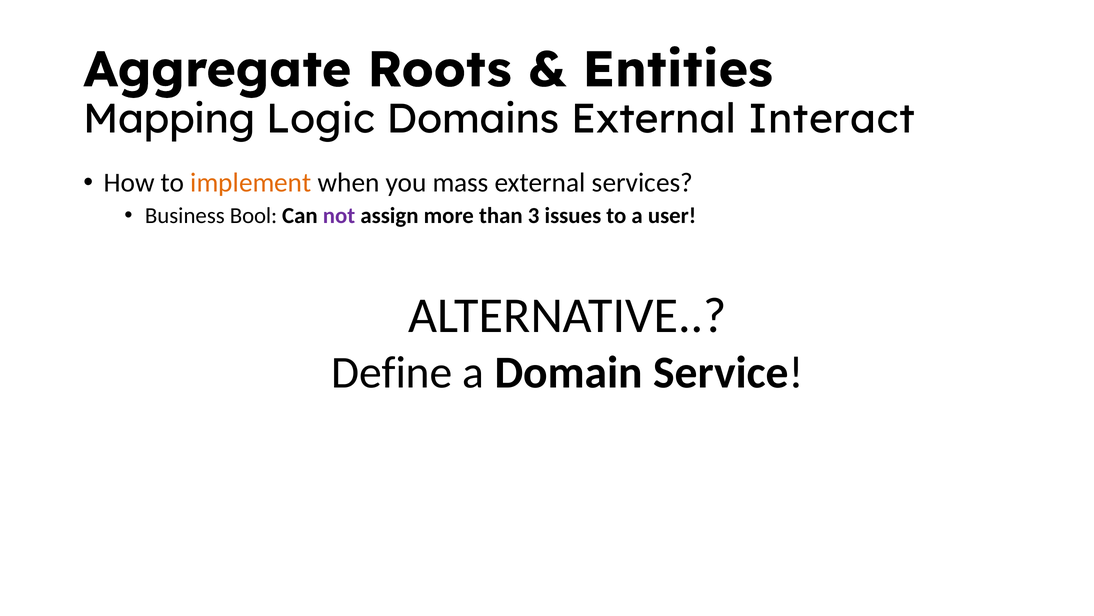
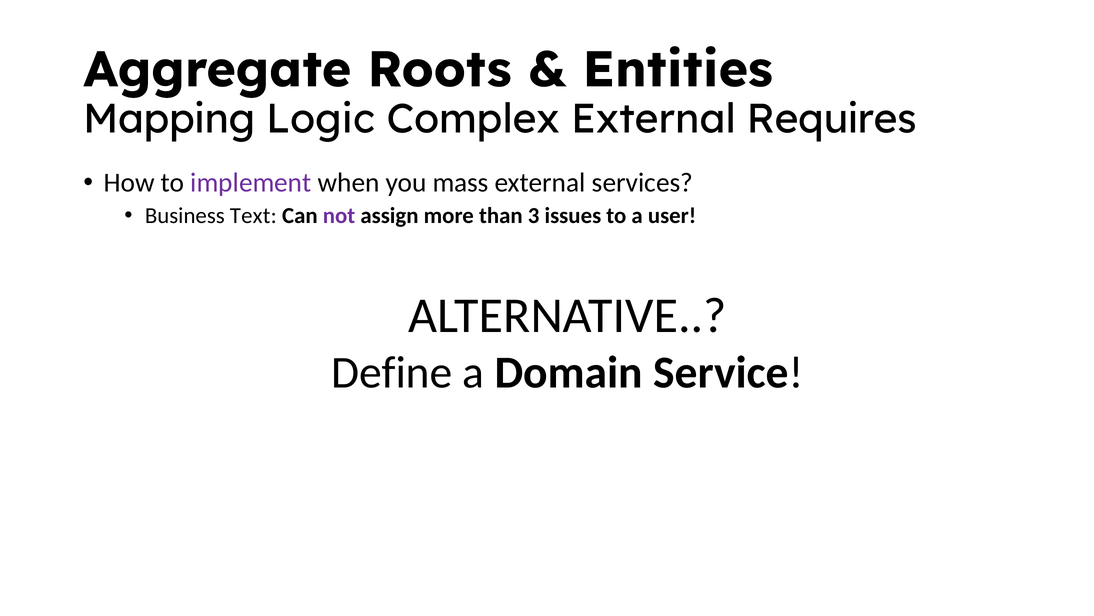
Domains: Domains -> Complex (473, 119)
Interact: Interact -> Requires (832, 119)
implement colour: orange -> purple (251, 183)
Bool: Bool -> Text (253, 215)
